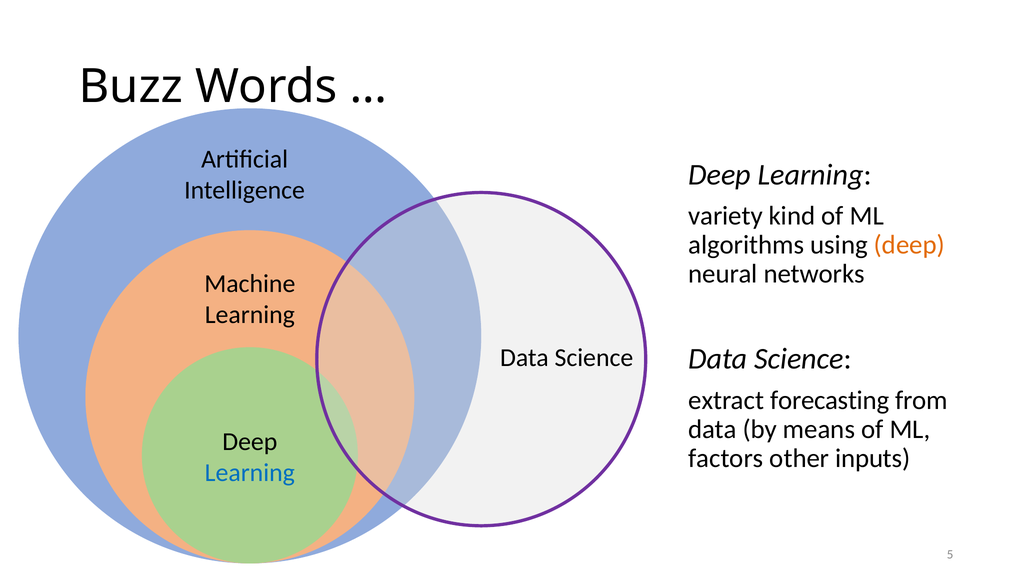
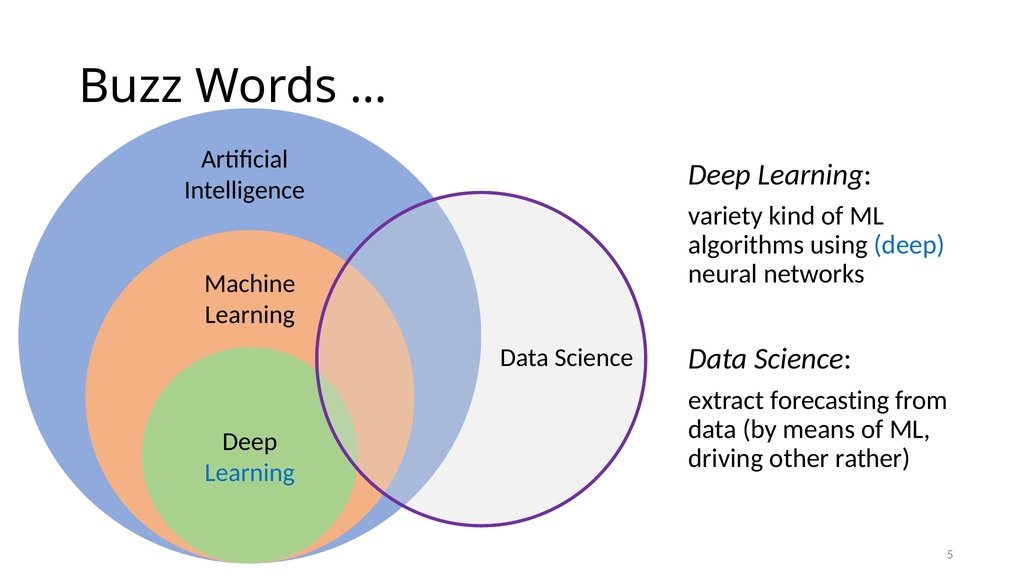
deep colour: orange -> blue (909, 245)
factors: factors -> driving (726, 458)
inputs: inputs -> rather (873, 458)
